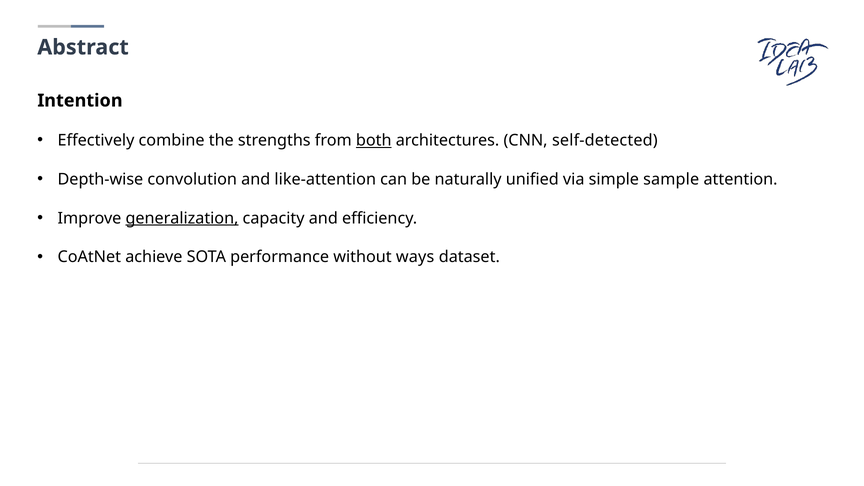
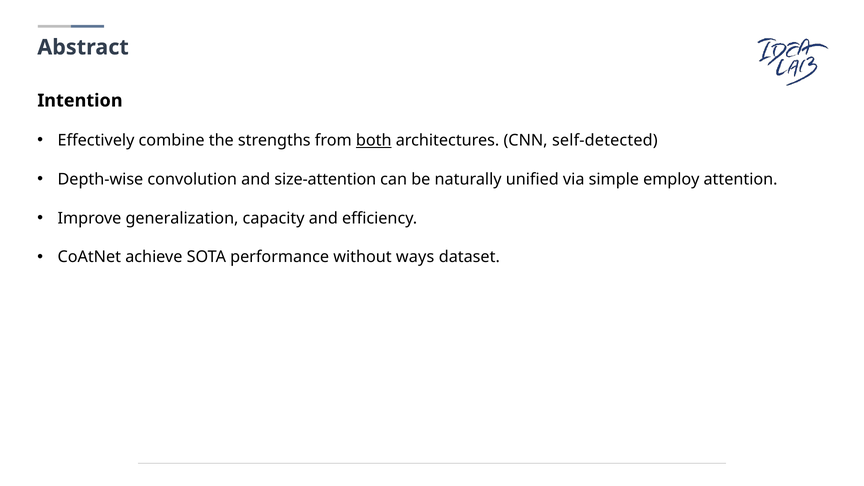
like-attention: like-attention -> size-attention (325, 179)
sample: sample -> employ (671, 179)
generalization underline: present -> none (182, 218)
